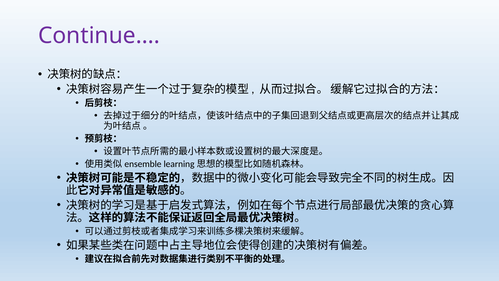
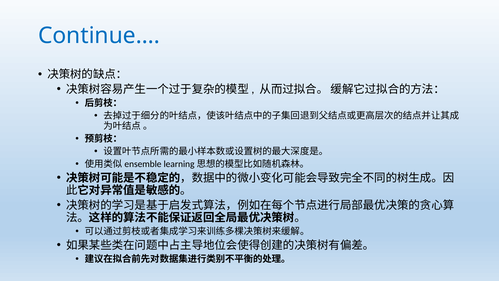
Continue… colour: purple -> blue (99, 36)
